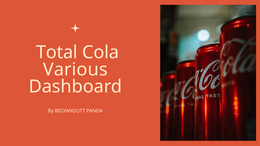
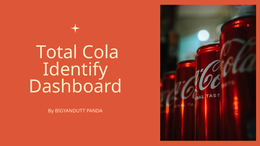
Various: Various -> Identify (75, 70)
